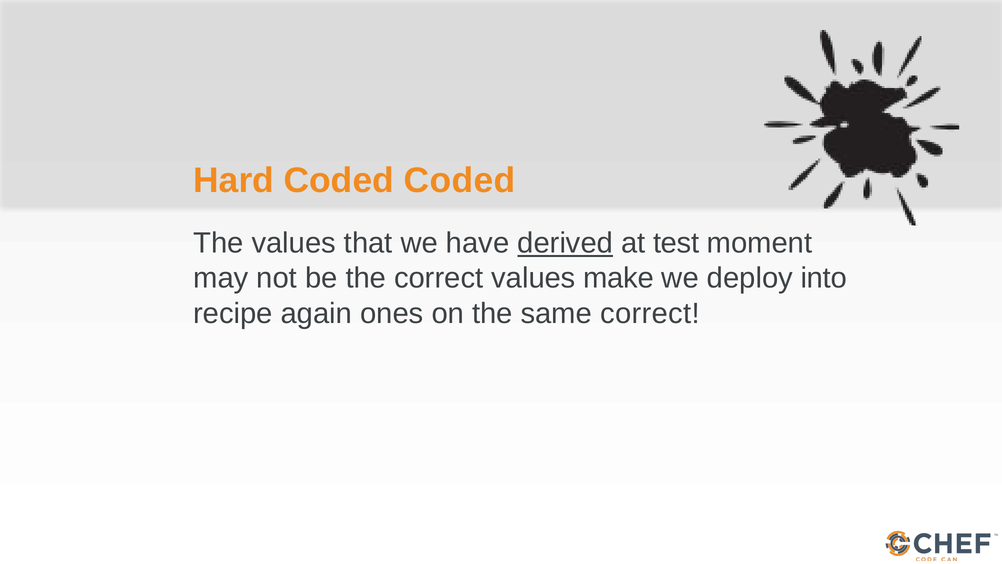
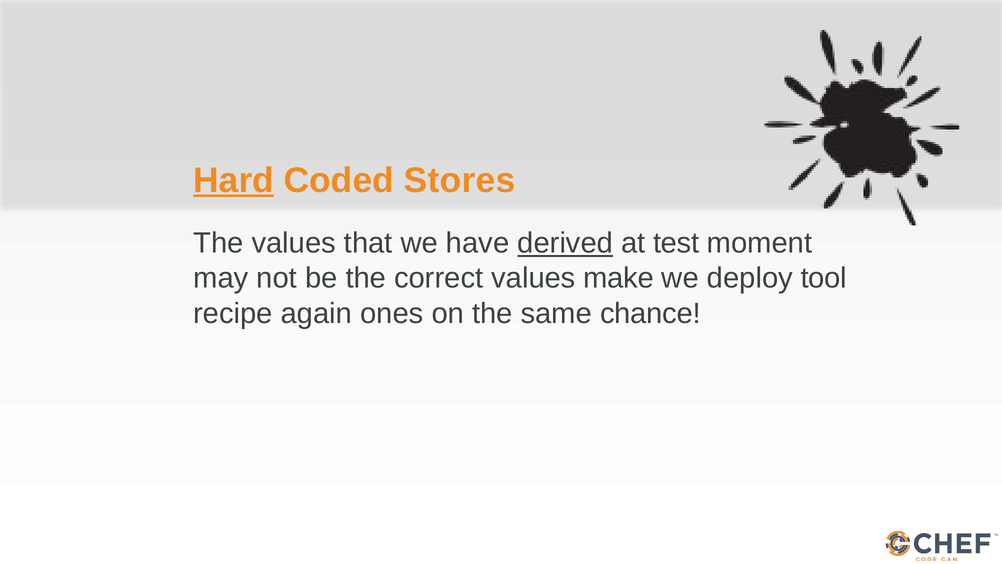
Hard underline: none -> present (234, 180)
Coded Coded: Coded -> Stores (460, 180)
into: into -> tool (824, 278)
same correct: correct -> chance (650, 313)
